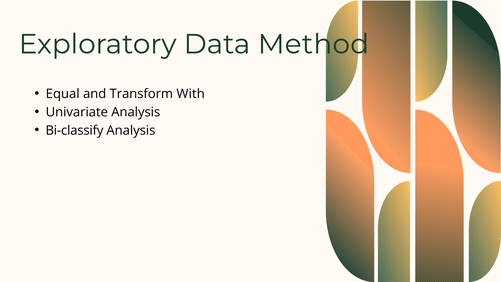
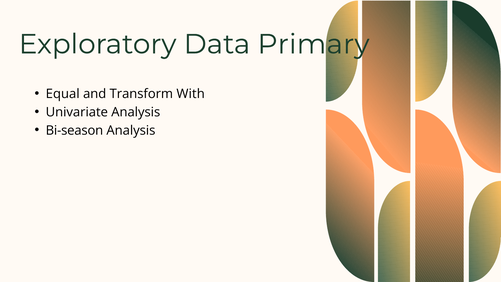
Method: Method -> Primary (314, 44)
Bi-classify: Bi-classify -> Bi-season (74, 130)
